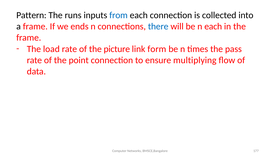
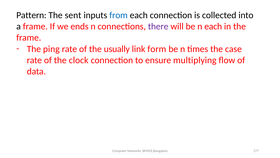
runs: runs -> sent (73, 15)
there colour: blue -> purple (158, 26)
load: load -> ping (51, 49)
picture: picture -> usually (117, 49)
pass: pass -> case (233, 49)
point: point -> clock (79, 60)
